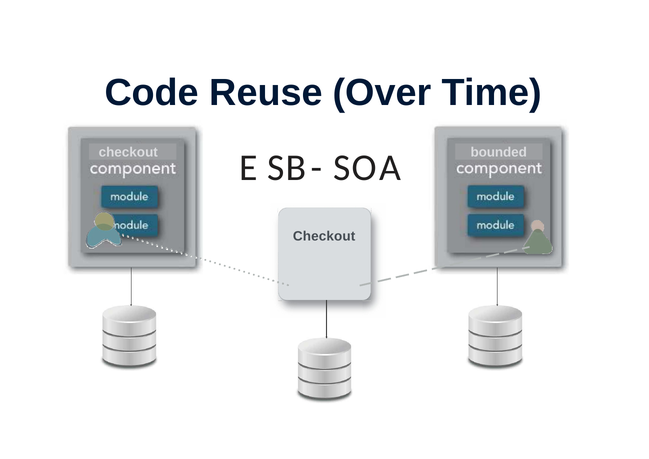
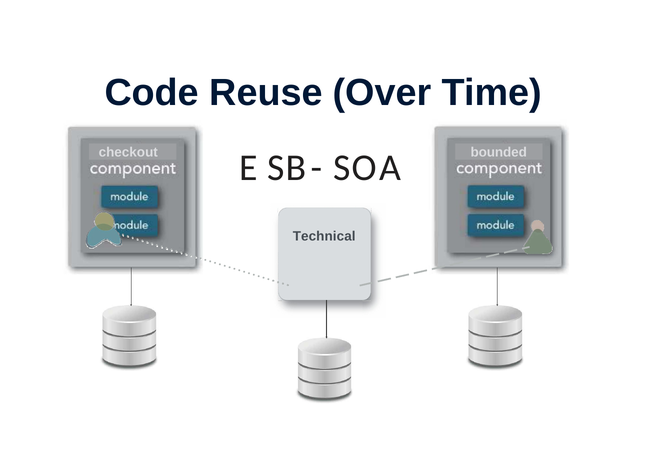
Checkout: Checkout -> Technical (324, 236)
